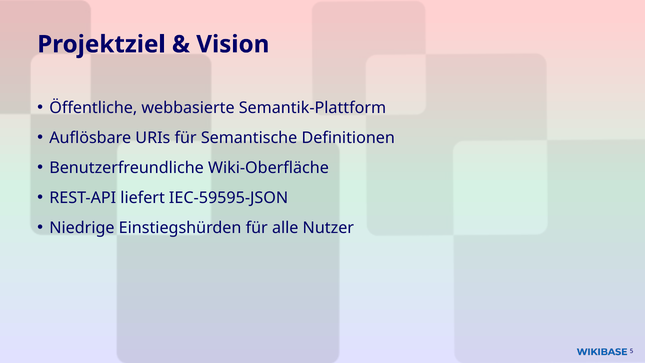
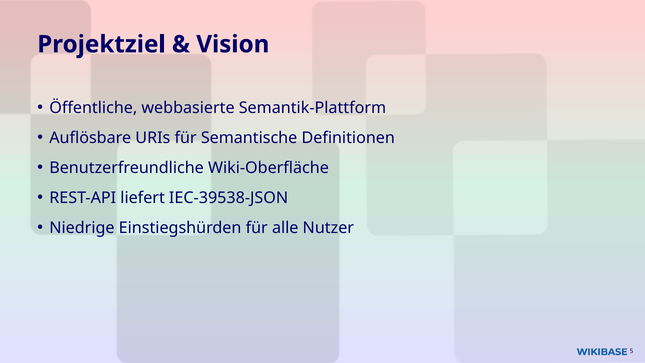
IEC-59595-JSON: IEC-59595-JSON -> IEC-39538-JSON (229, 198)
